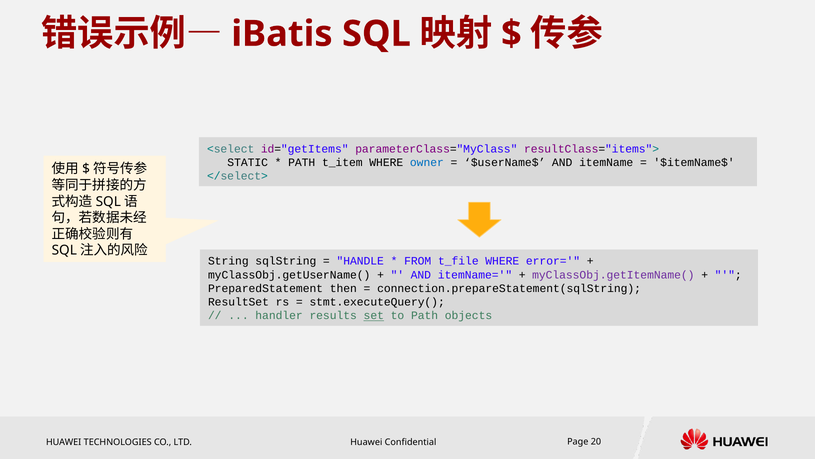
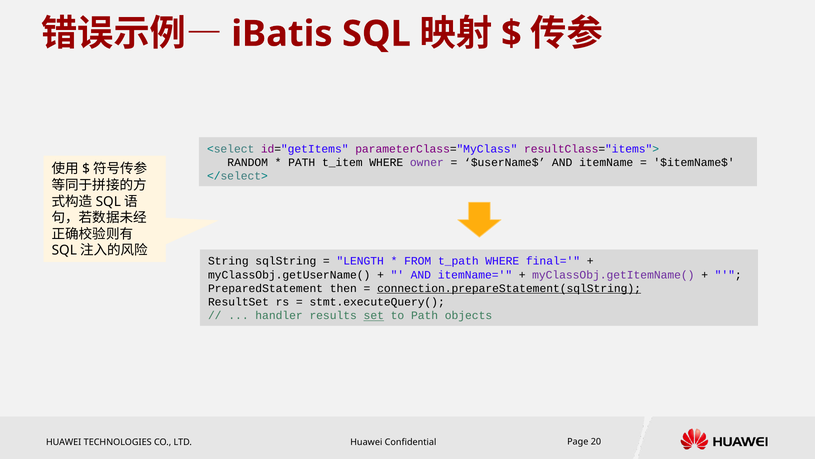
STATIC: STATIC -> RANDOM (248, 162)
owner colour: blue -> purple (427, 162)
HANDLE: HANDLE -> LENGTH (360, 261)
t_file: t_file -> t_path (458, 261)
error=: error= -> final= (553, 261)
connection.prepareStatement(sqlString underline: none -> present (509, 288)
